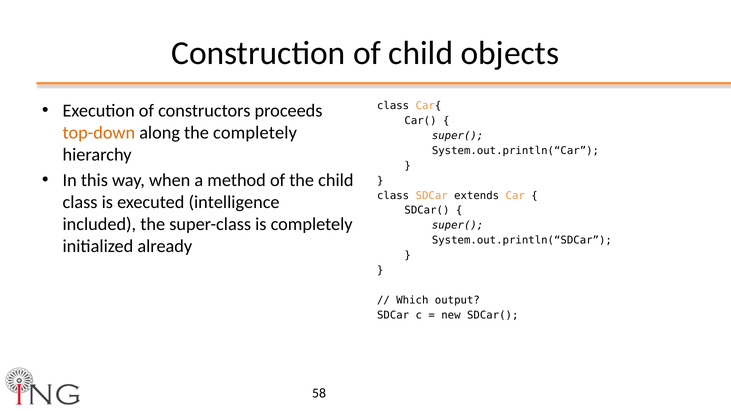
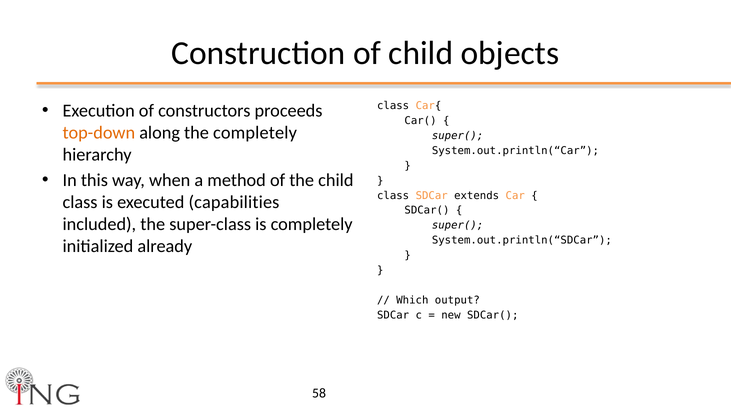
intelligence: intelligence -> capabilities (234, 202)
